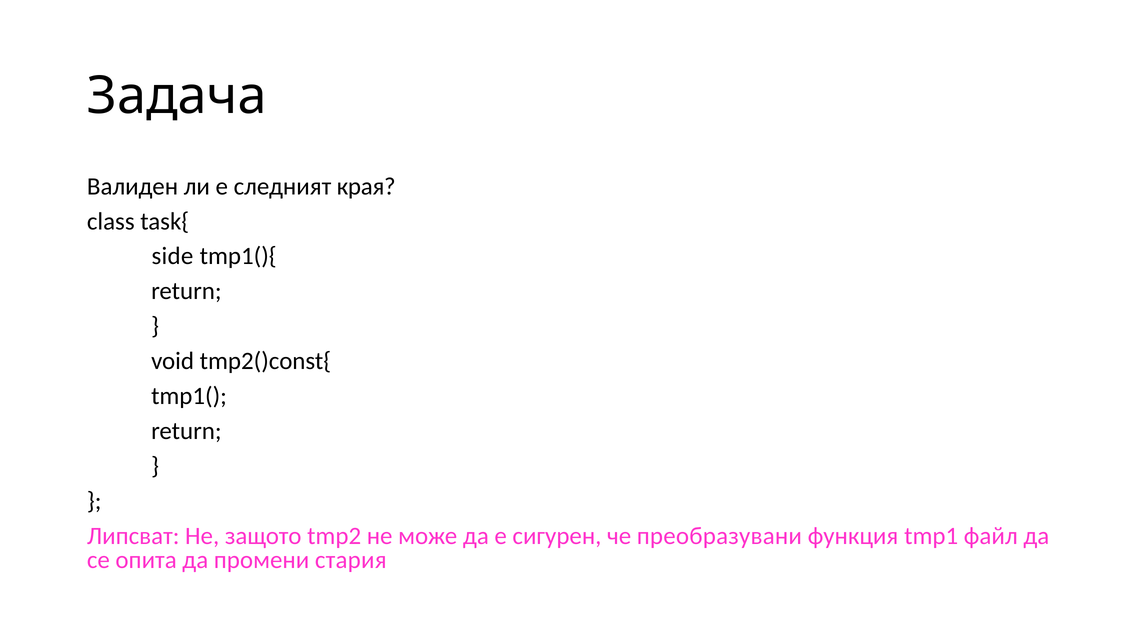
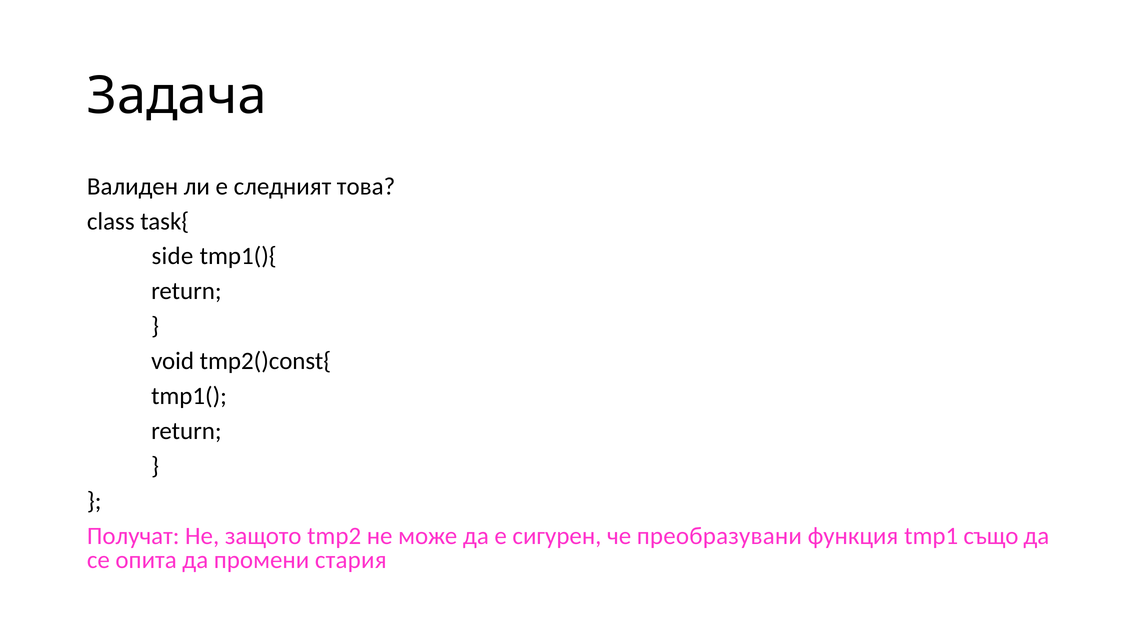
края: края -> това (366, 186)
Липсват: Липсват -> Получат (133, 536)
файл: файл -> също (991, 536)
